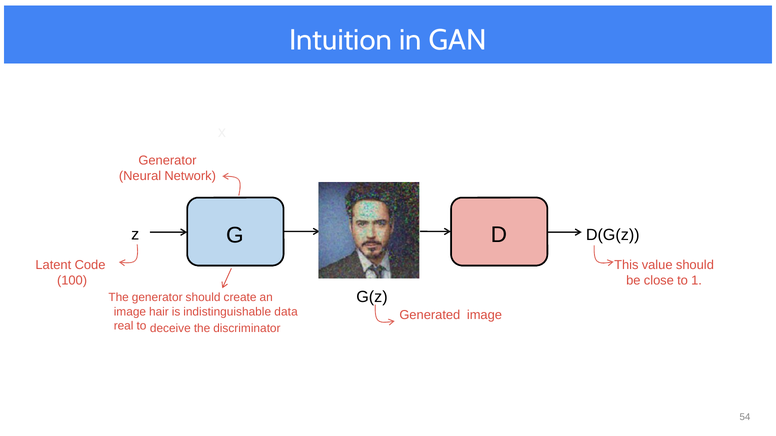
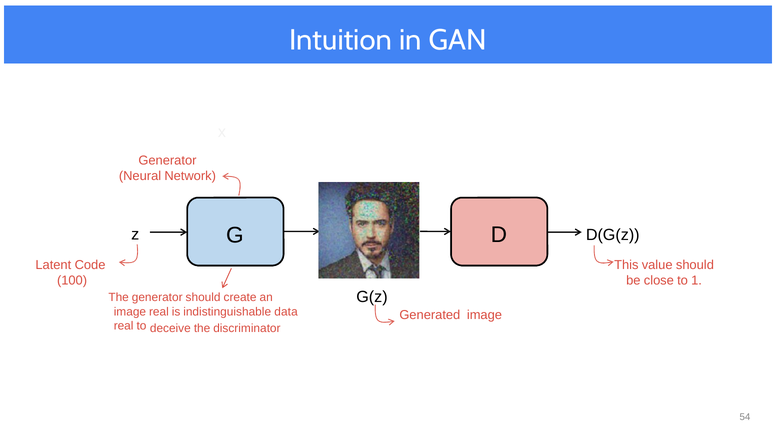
image hair: hair -> real (159, 312)
